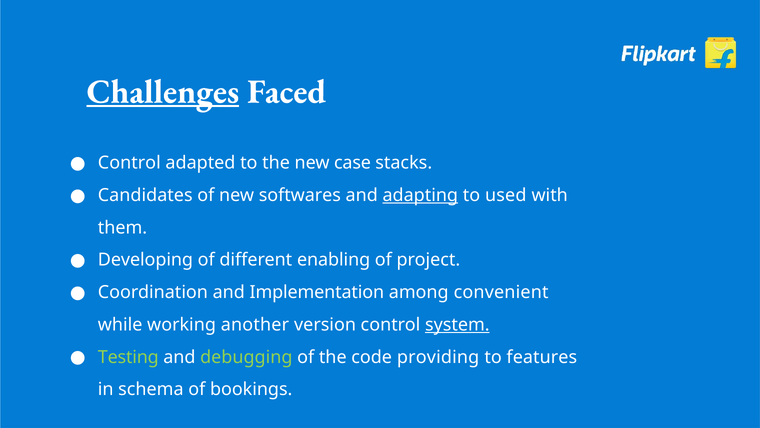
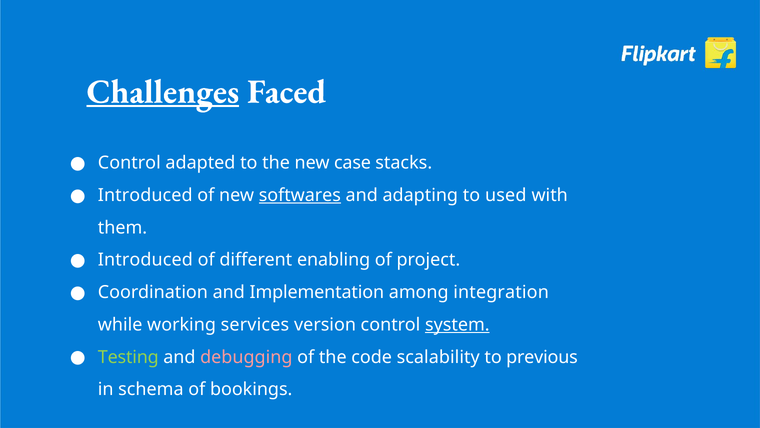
Candidates: Candidates -> Introduced (145, 195)
softwares underline: none -> present (300, 195)
adapting underline: present -> none (420, 195)
Developing: Developing -> Introduced (145, 260)
convenient: convenient -> integration (501, 292)
another: another -> services (255, 324)
debugging colour: light green -> pink (246, 357)
providing: providing -> scalability (438, 357)
features: features -> previous (542, 357)
